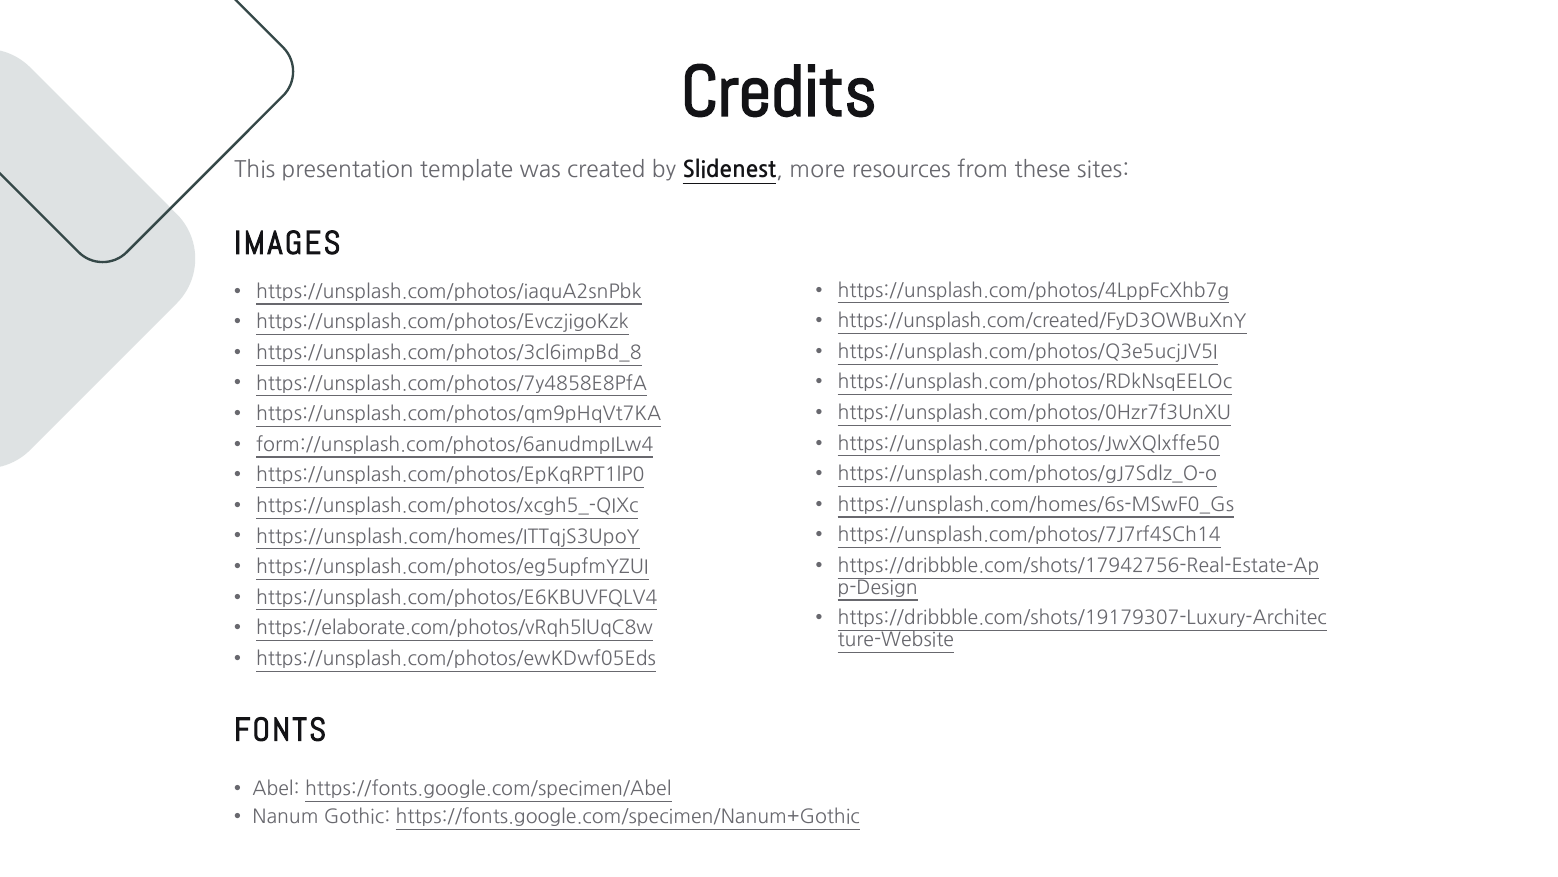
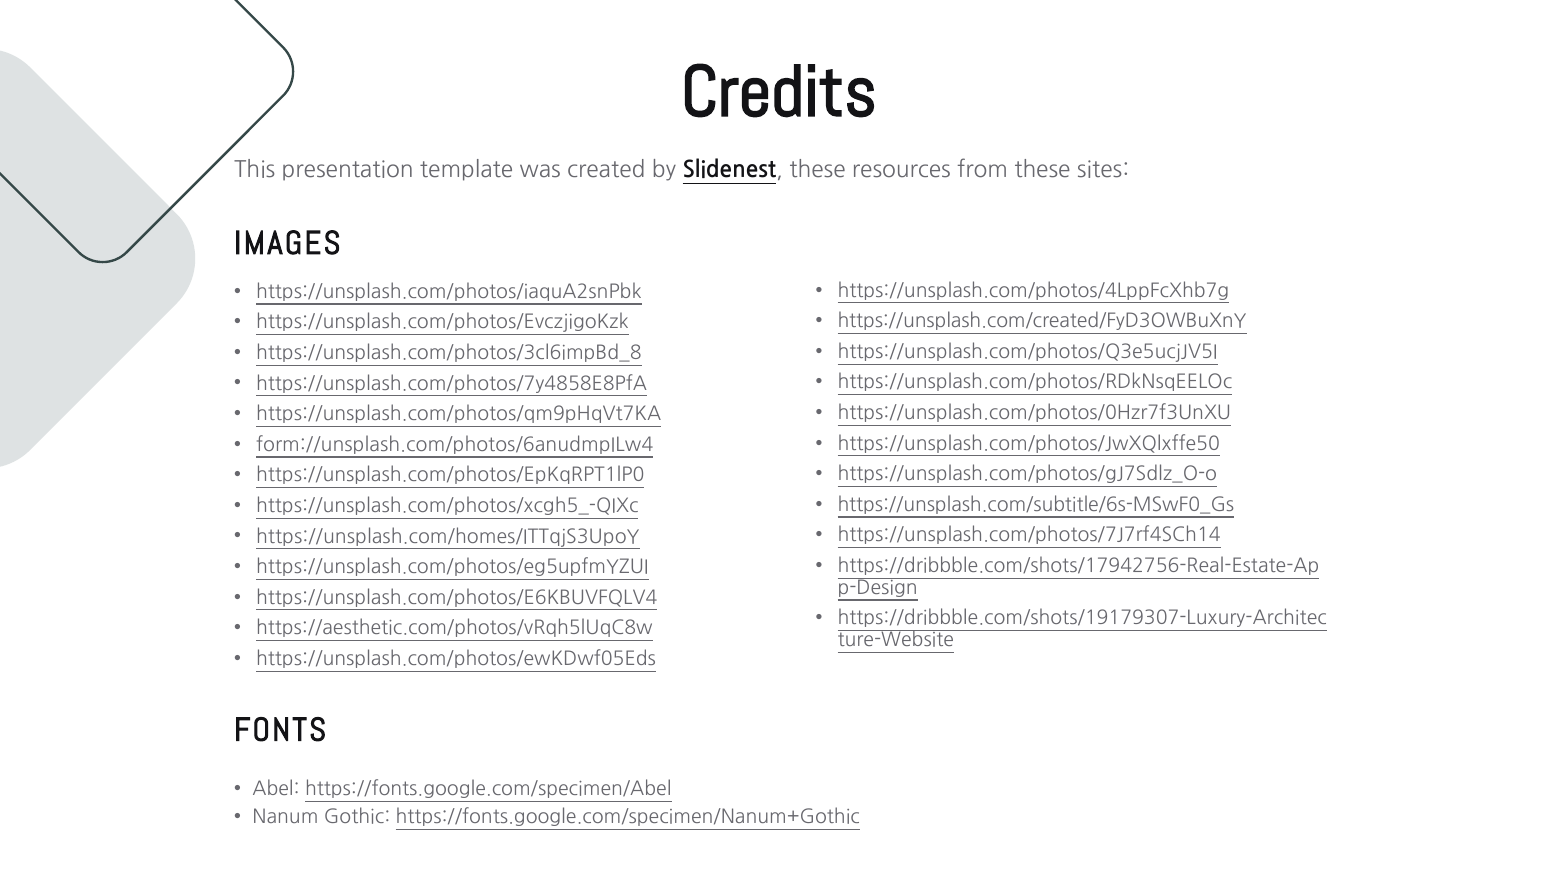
Slidenest more: more -> these (817, 170)
https://unsplash.com/homes/6s-MSwF0_Gs: https://unsplash.com/homes/6s-MSwF0_Gs -> https://unsplash.com/subtitle/6s-MSwF0_Gs (1036, 505)
https://elaborate.com/photos/vRqh5lUqC8w: https://elaborate.com/photos/vRqh5lUqC8w -> https://aesthetic.com/photos/vRqh5lUqC8w (454, 628)
